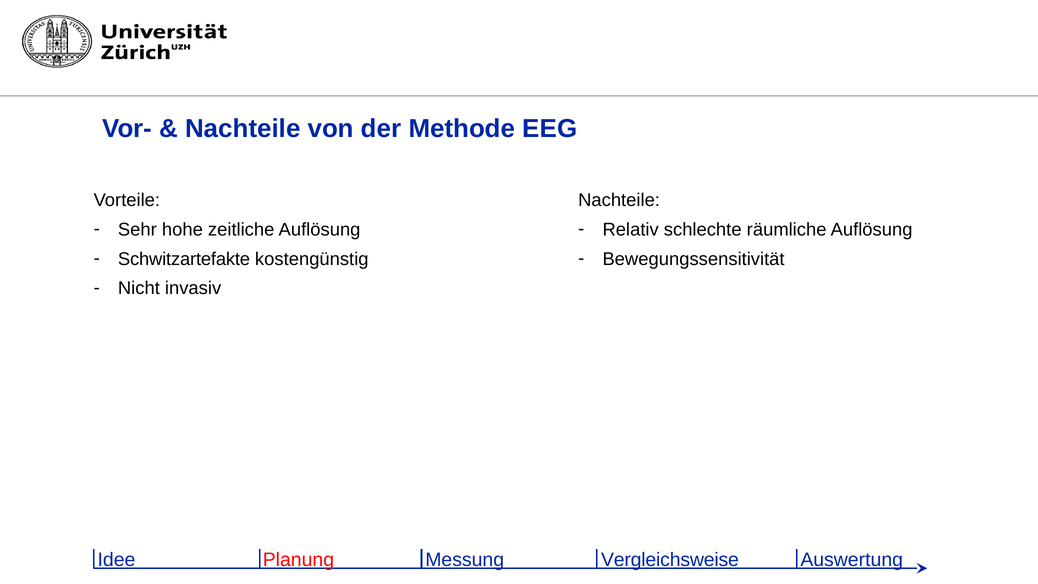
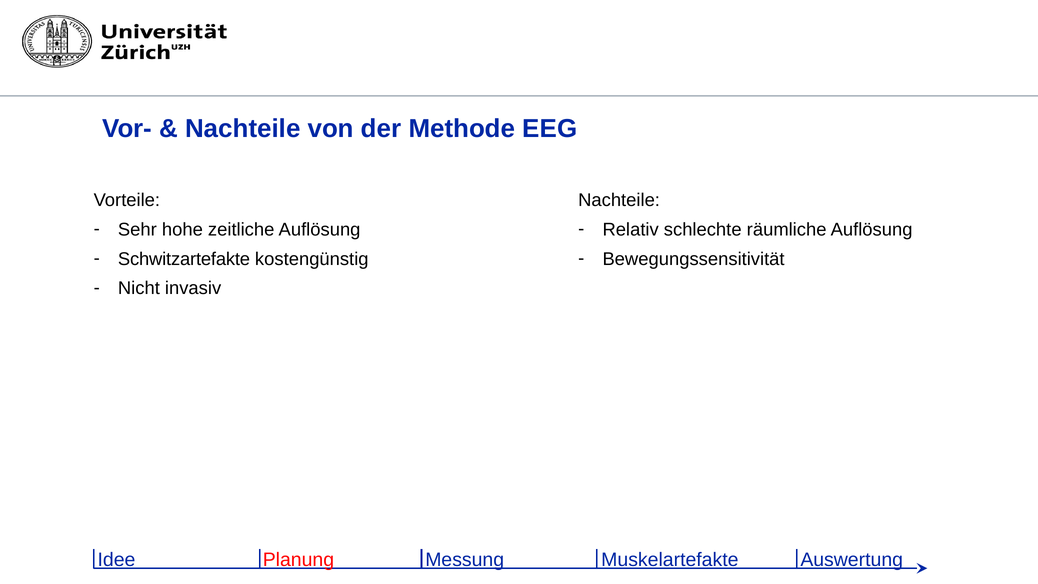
Vergleichsweise: Vergleichsweise -> Muskelartefakte (670, 560)
